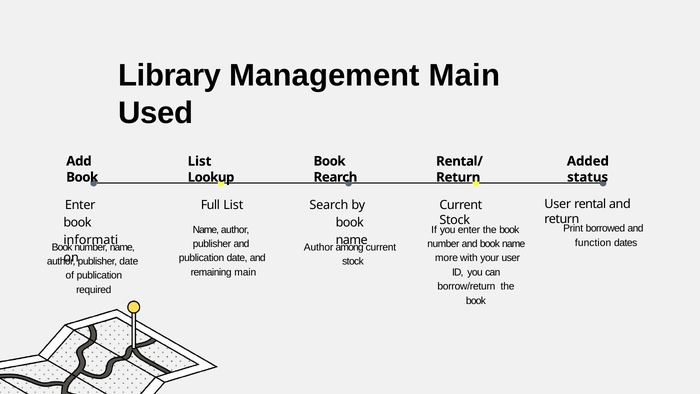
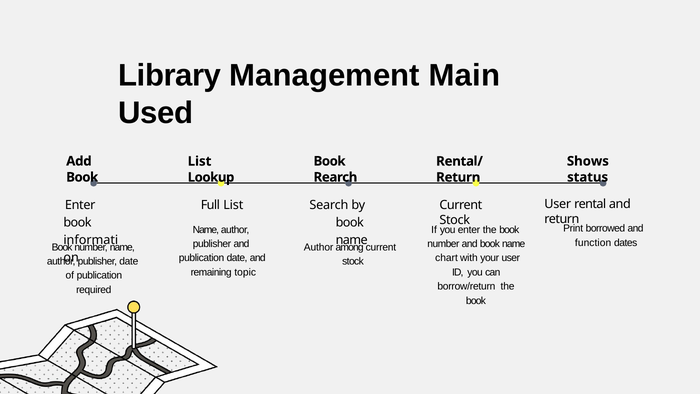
Added: Added -> Shows (588, 161)
more: more -> chart (447, 258)
remaining main: main -> topic (245, 272)
